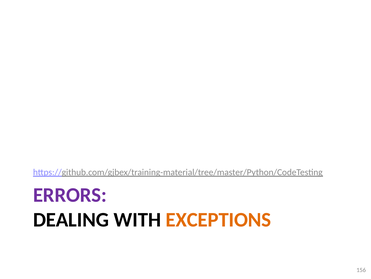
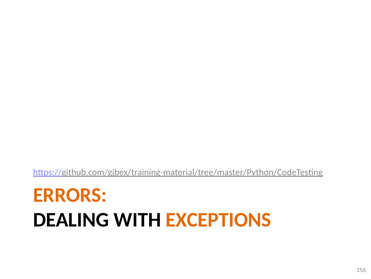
ERRORS colour: purple -> orange (70, 194)
